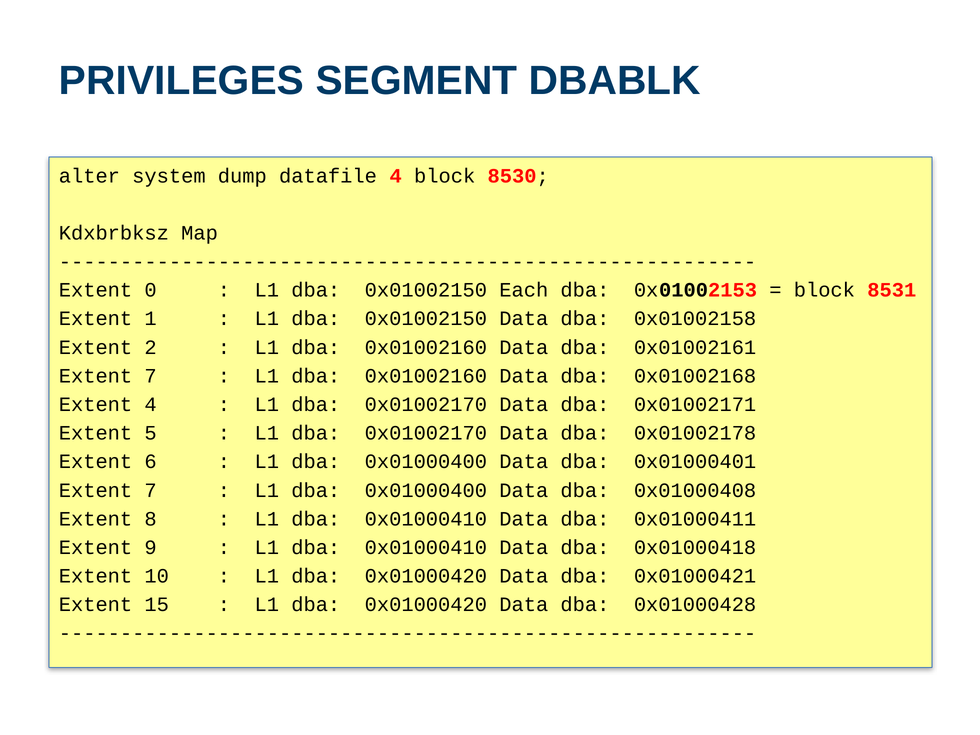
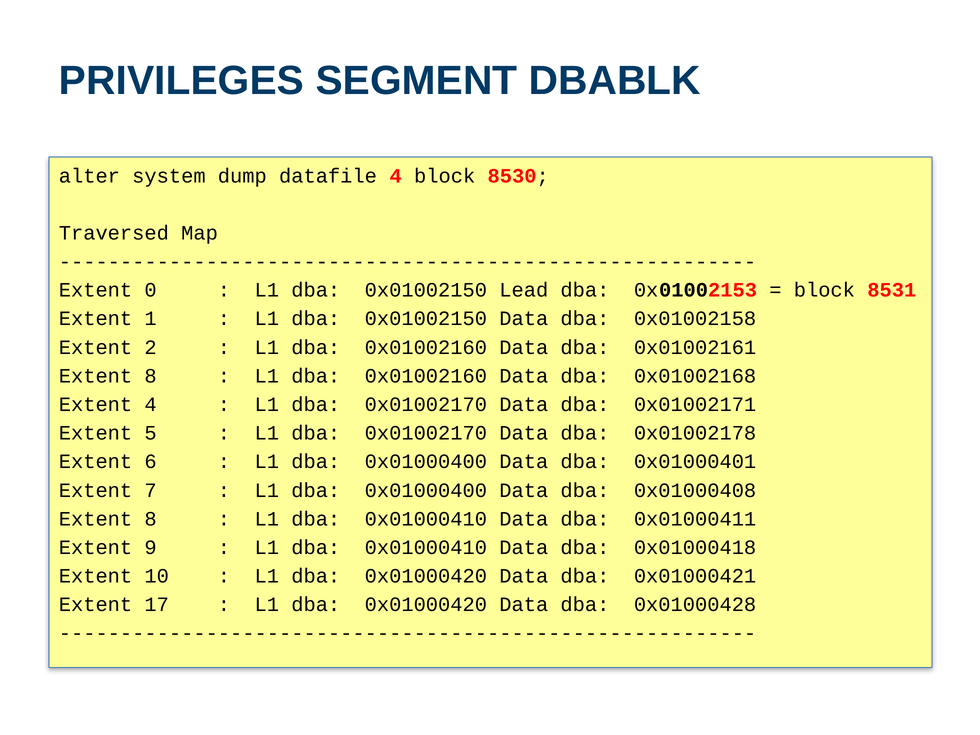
Kdxbrbksz: Kdxbrbksz -> Traversed (114, 233)
Each: Each -> Lead (524, 290)
7: 7 -> 8 (151, 376)
15: 15 -> 17 (157, 605)
